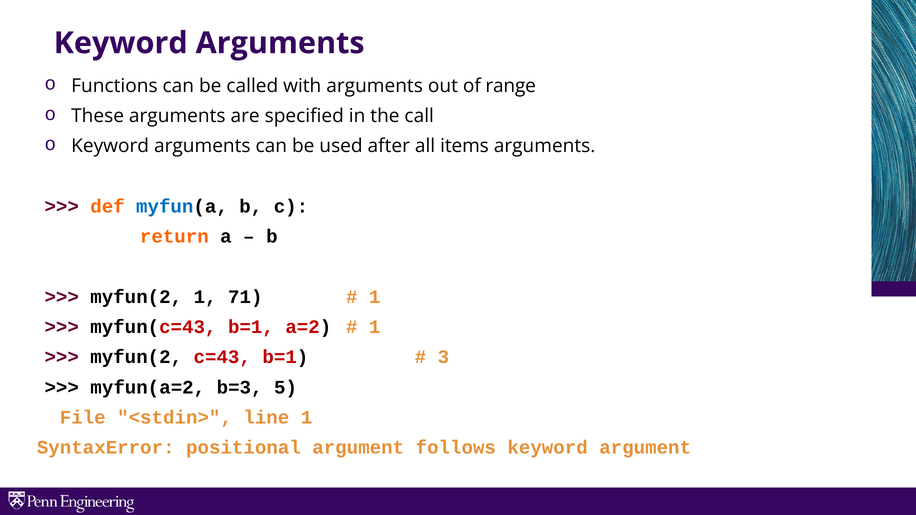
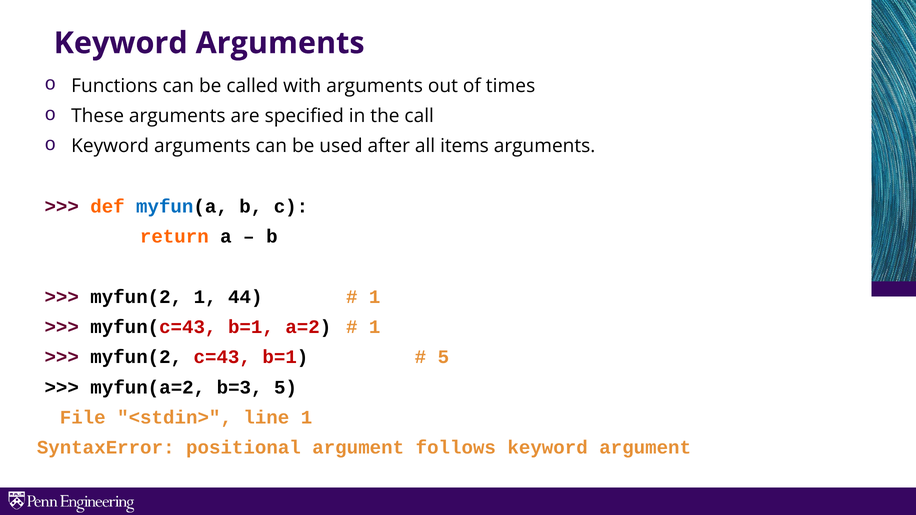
range: range -> times (511, 86)
71: 71 -> 44 (245, 297)
3: 3 -> 5 (443, 357)
